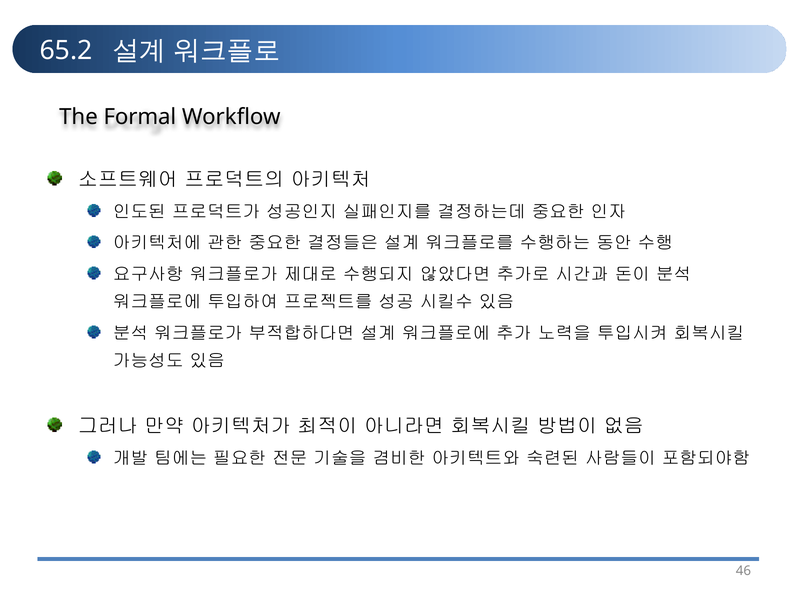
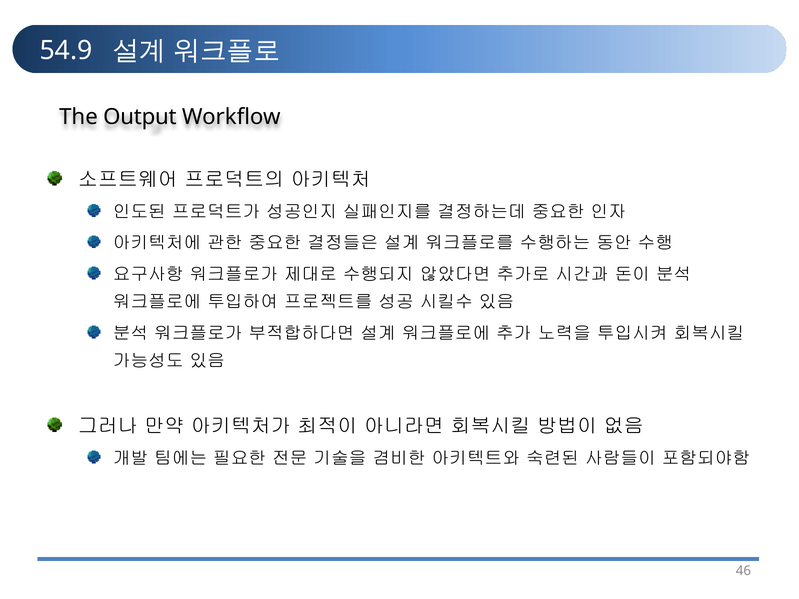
65.2: 65.2 -> 54.9 (66, 50)
Formal: Formal -> Output (140, 117)
